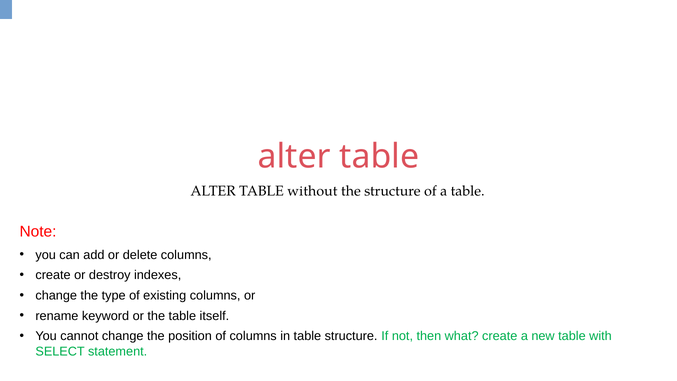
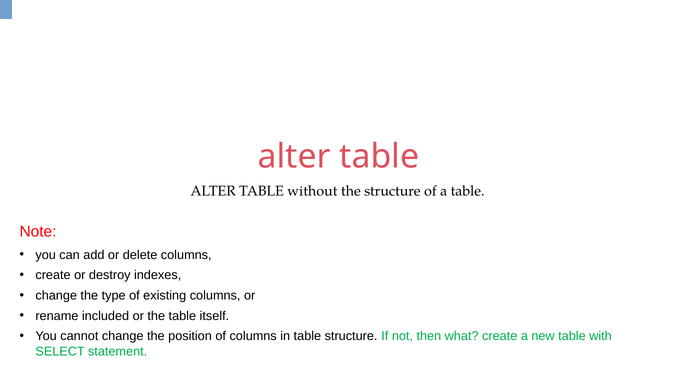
keyword: keyword -> included (106, 316)
